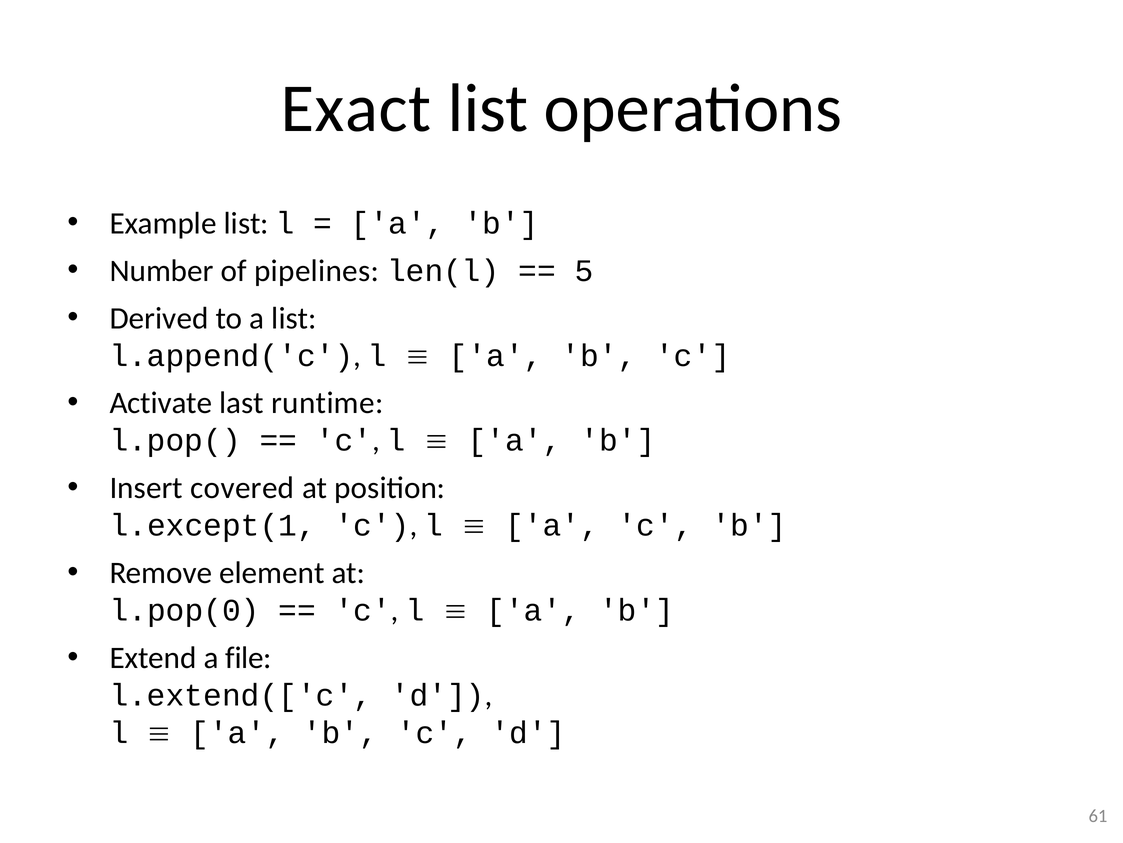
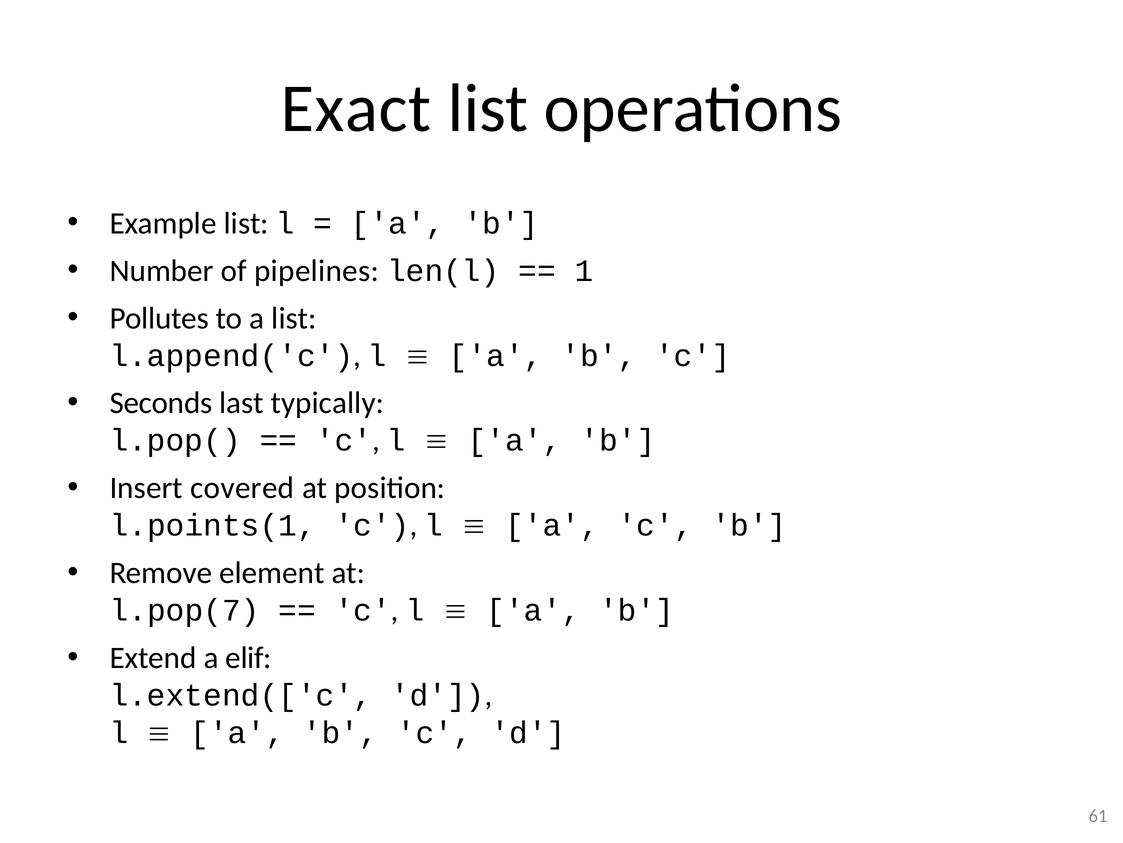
5: 5 -> 1 (584, 270)
Derived: Derived -> Pollutes (159, 318)
Activate: Activate -> Seconds (161, 403)
runtime: runtime -> typically (327, 403)
l.except(1: l.except(1 -> l.points(1 (213, 525)
l.pop(0: l.pop(0 -> l.pop(7 (185, 610)
file: file -> elif (249, 657)
